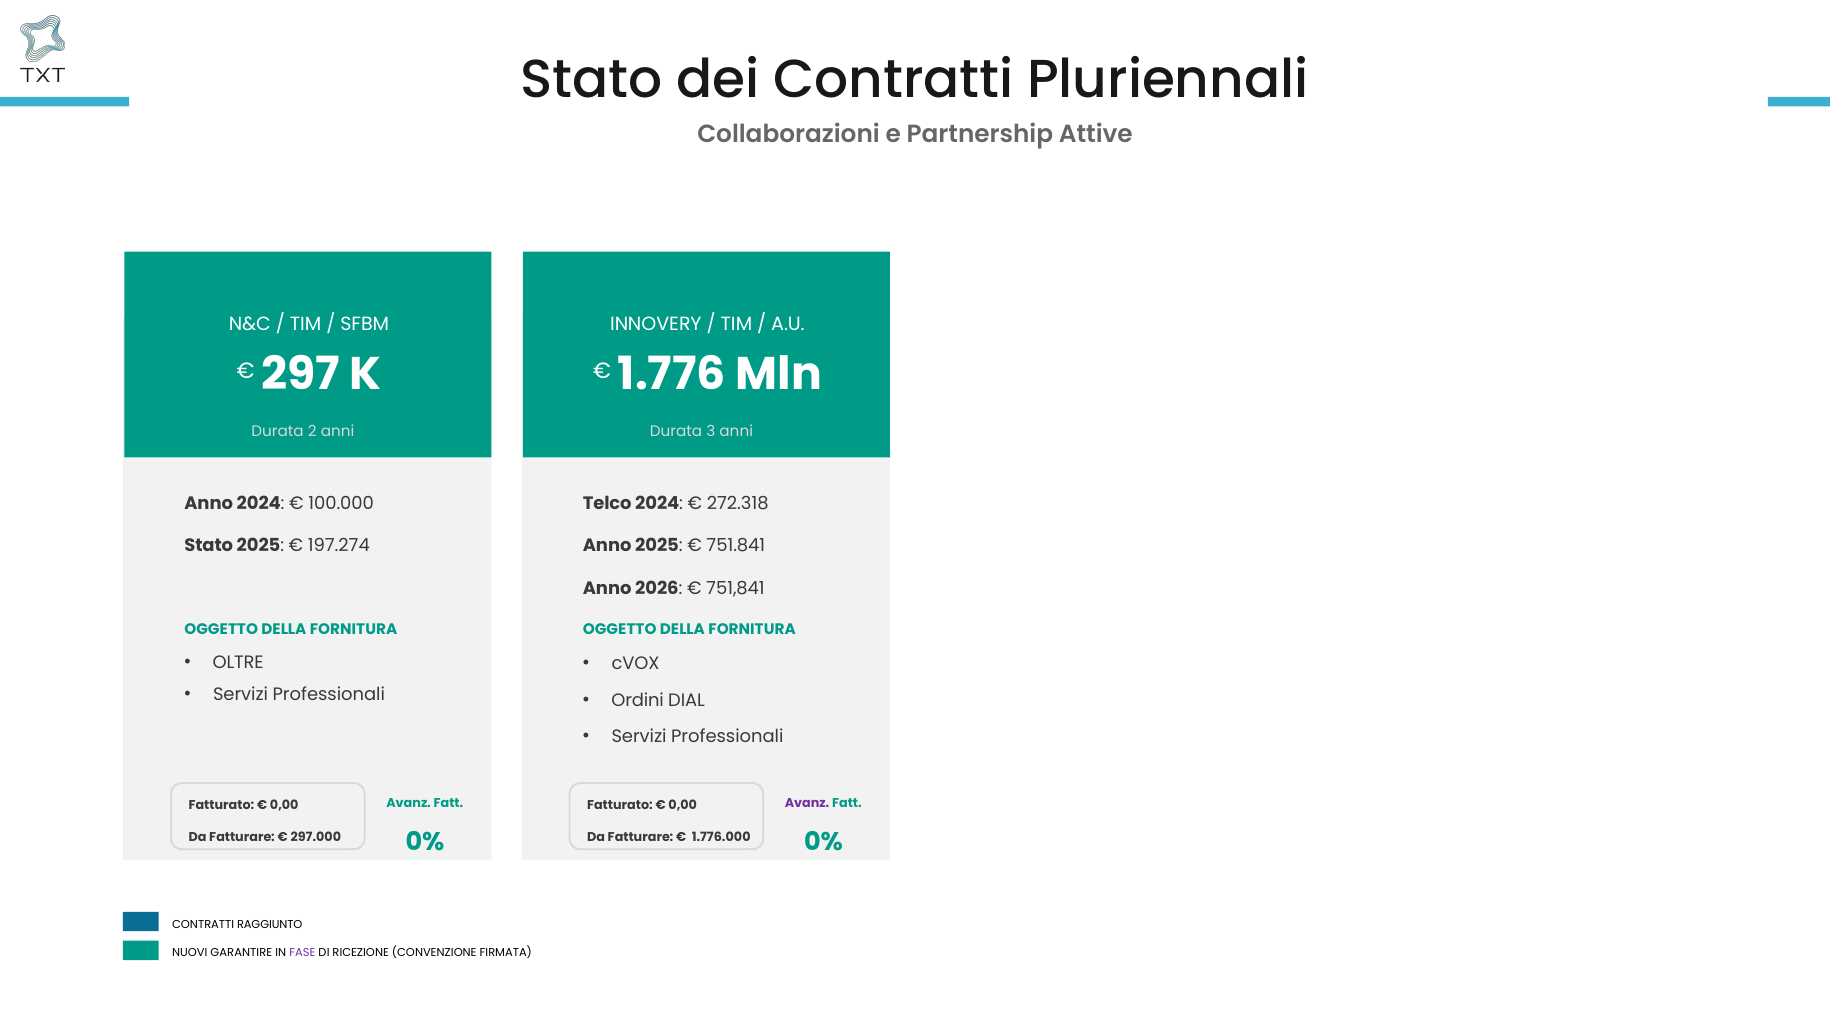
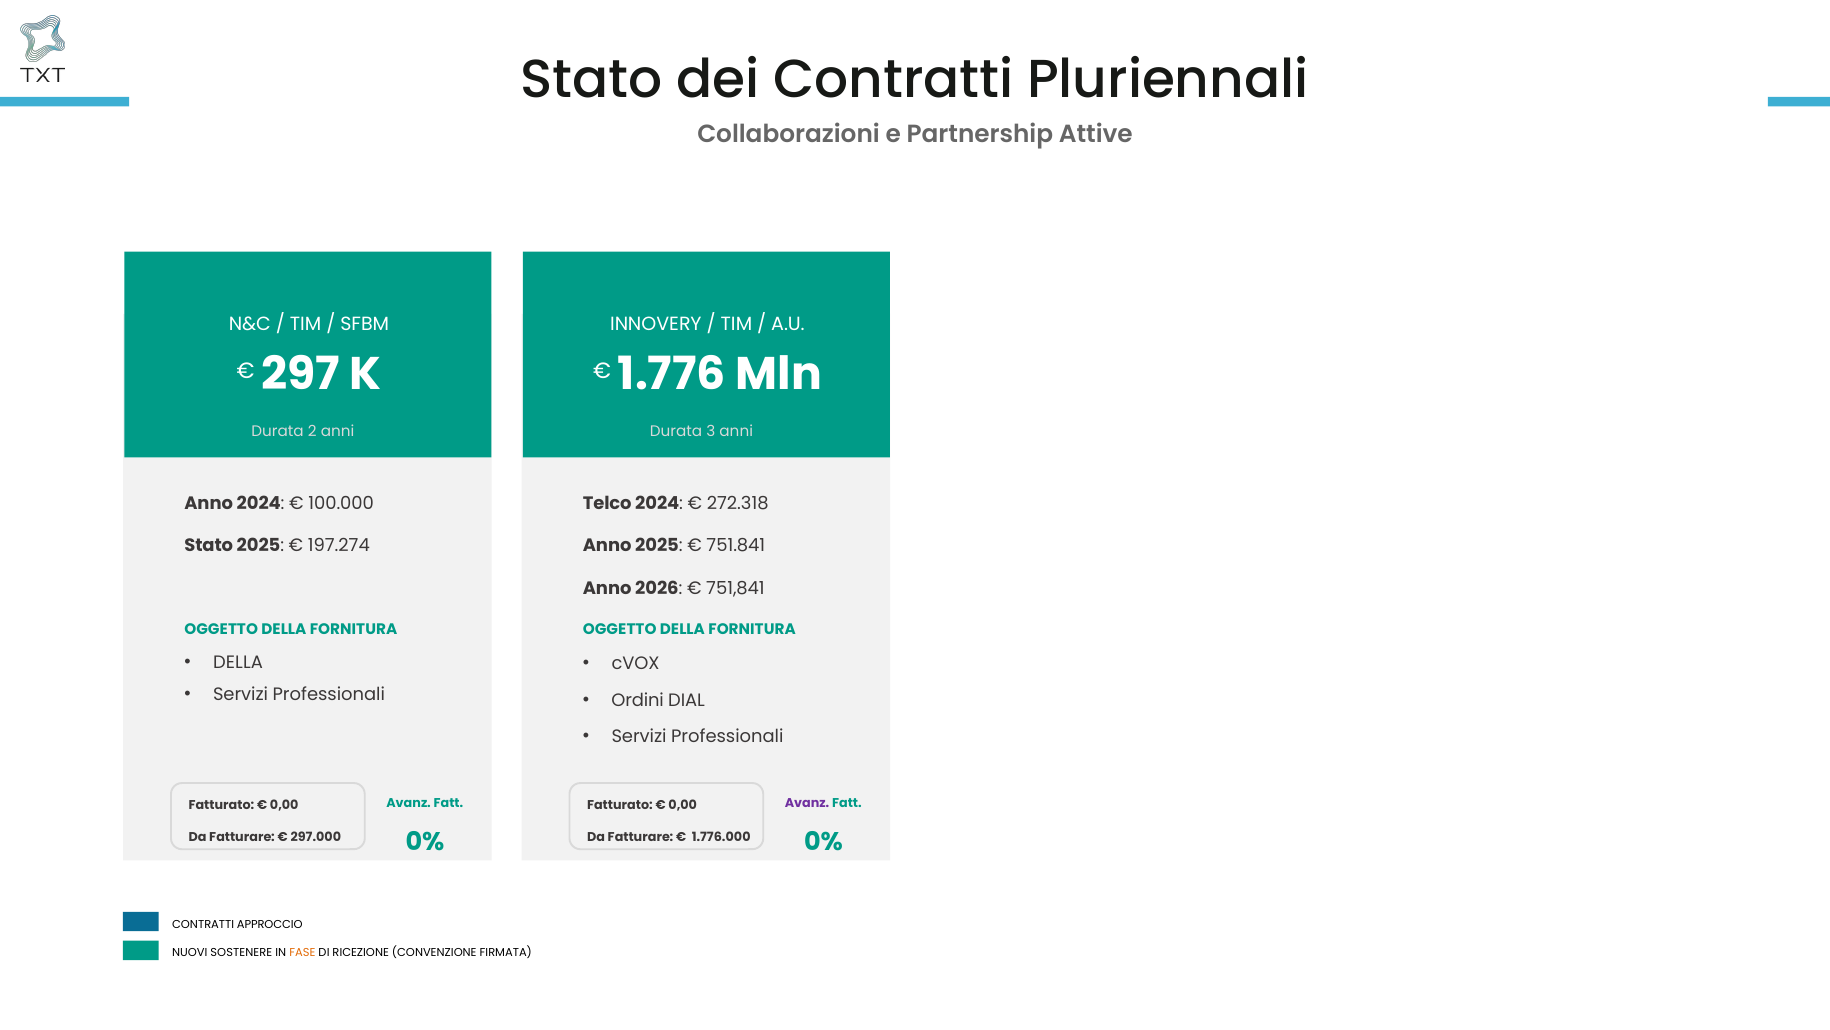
OLTRE: OLTRE -> DELLA (238, 662)
RAGGIUNTO: RAGGIUNTO -> APPROCCIO (270, 924)
GARANTIRE: GARANTIRE -> SOSTENERE (241, 952)
FASE colour: purple -> orange (302, 952)
